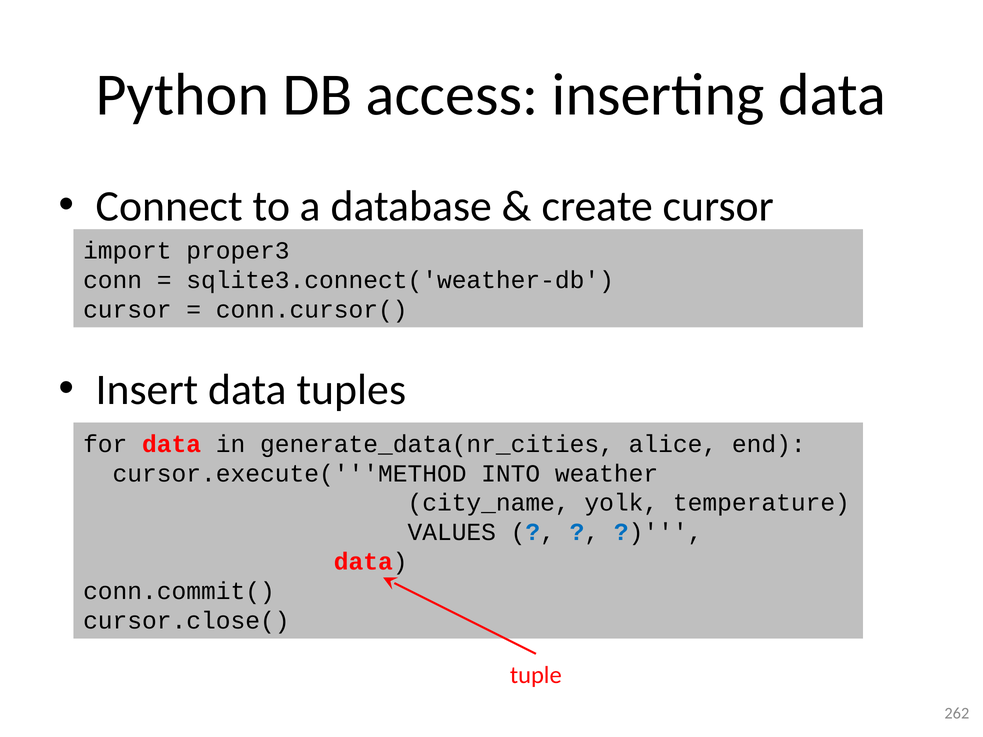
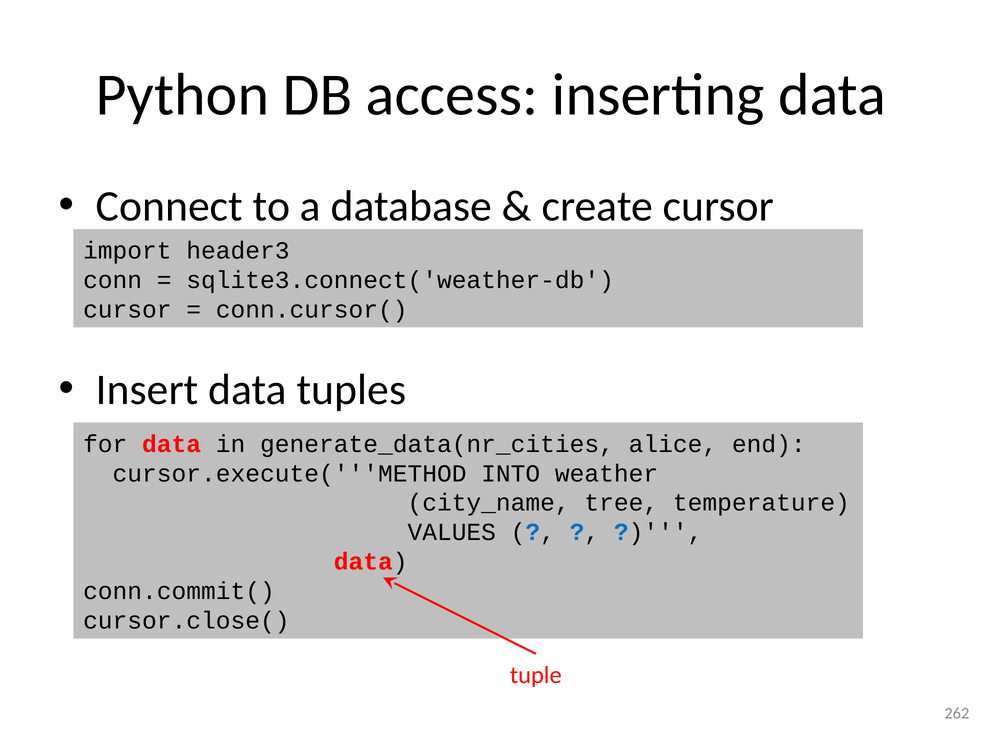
proper3: proper3 -> header3 (238, 251)
yolk: yolk -> tree (621, 503)
